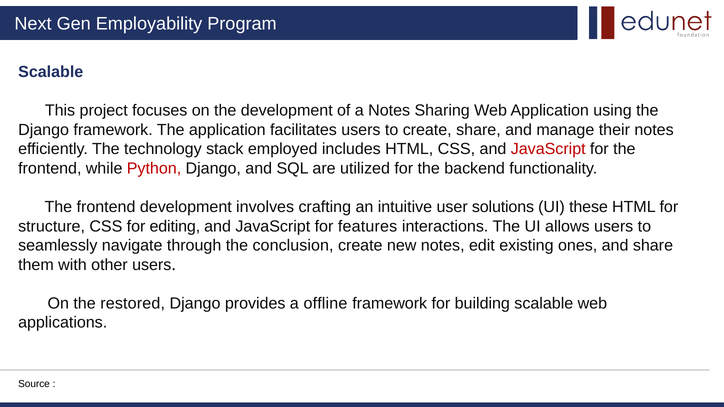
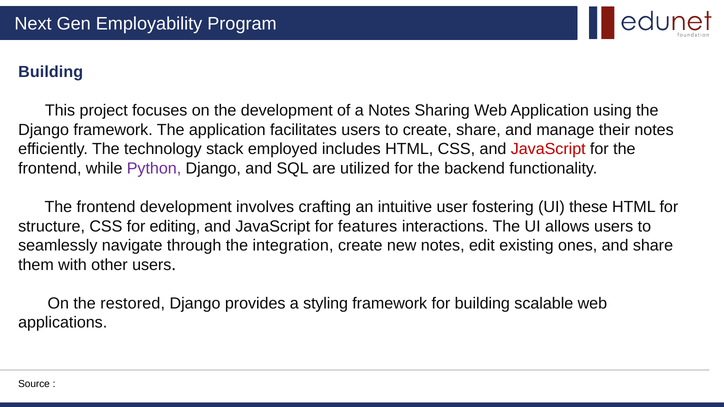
Scalable: Scalable -> Building (51, 72)
Python colour: red -> purple (154, 169)
solutions: solutions -> fostering (503, 207)
conclusion: conclusion -> integration (293, 246)
offline: offline -> styling (326, 304)
